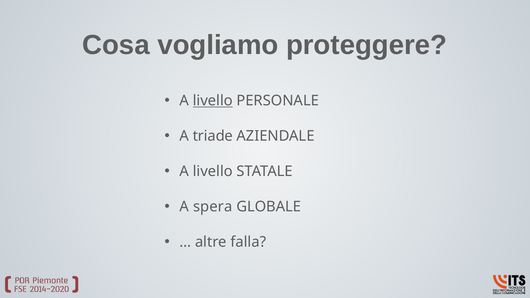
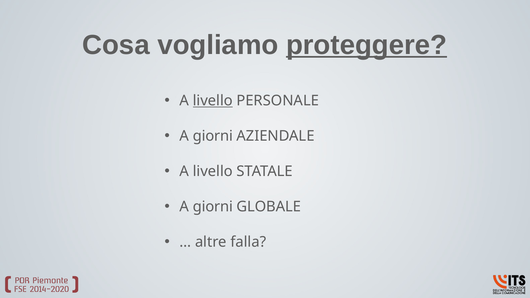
proteggere underline: none -> present (367, 45)
triade: triade -> giorni (213, 136)
spera: spera -> giorni (213, 207)
